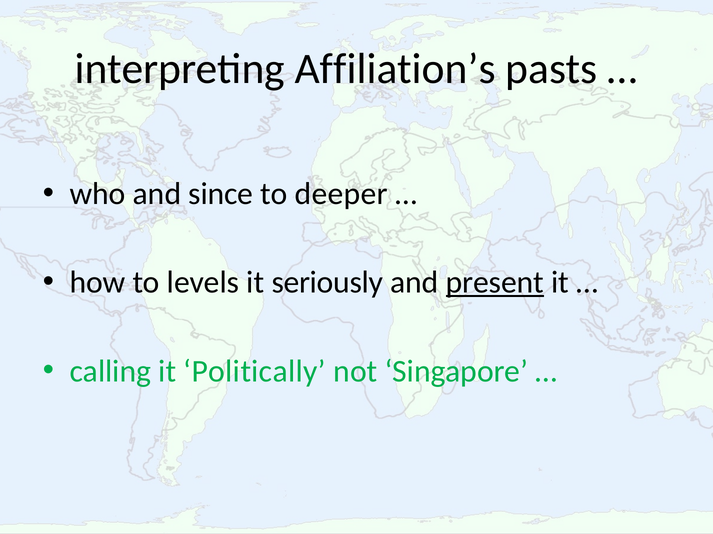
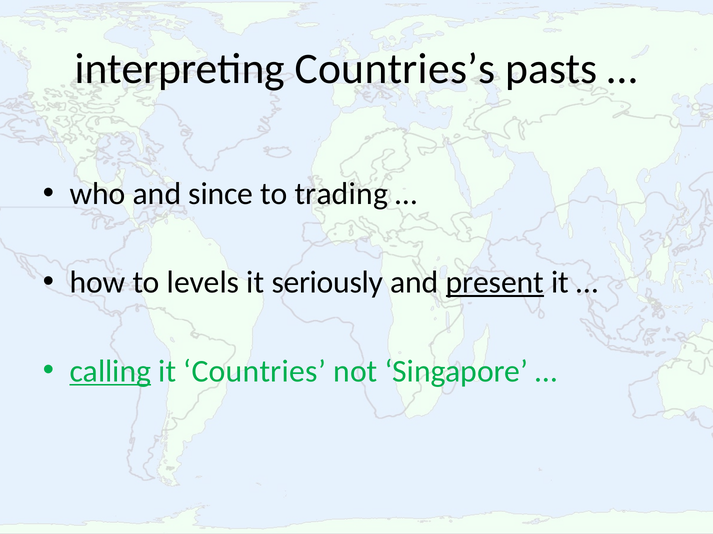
Affiliation’s: Affiliation’s -> Countries’s (395, 69)
deeper: deeper -> trading (341, 194)
calling underline: none -> present (110, 372)
Politically: Politically -> Countries (255, 372)
